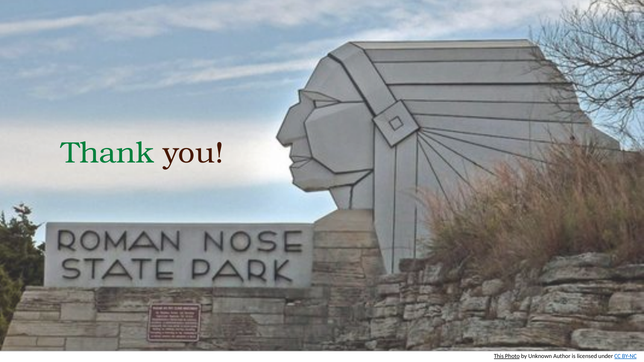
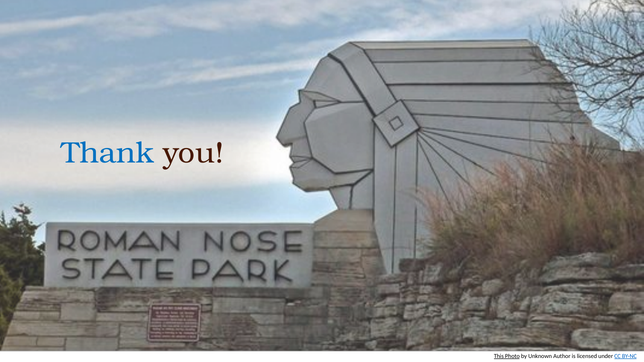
Thank colour: green -> blue (108, 153)
